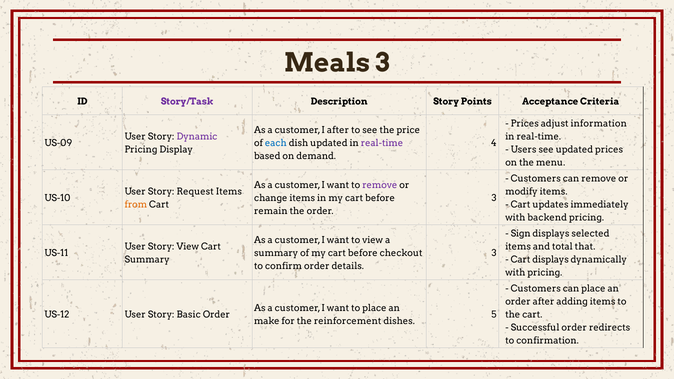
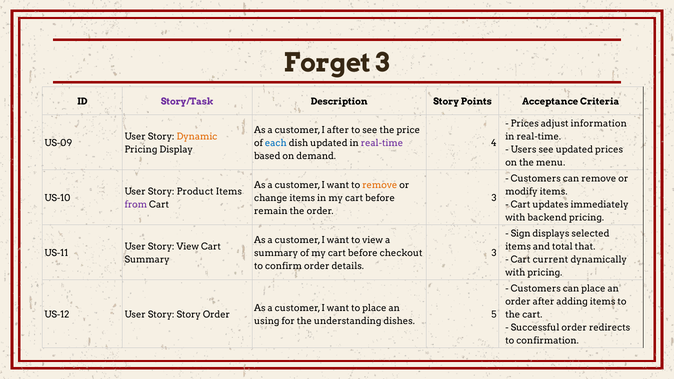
Meals: Meals -> Forget (328, 63)
Dynamic colour: purple -> orange (197, 137)
remove colour: purple -> orange (380, 185)
Request: Request -> Product (195, 192)
from colour: orange -> purple (136, 205)
Cart displays: displays -> current (550, 260)
Story Basic: Basic -> Story (189, 315)
make: make -> using (267, 321)
reinforcement: reinforcement -> understanding (348, 321)
